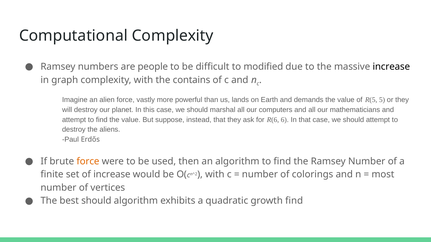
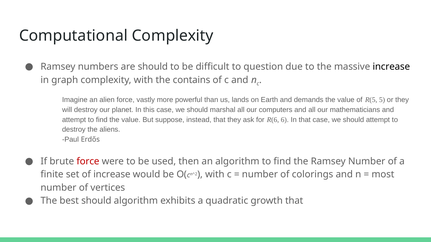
are people: people -> should (153, 67)
modified: modified -> question (263, 67)
force colour: orange -> red (88, 162)
growth find: find -> that (294, 201)
